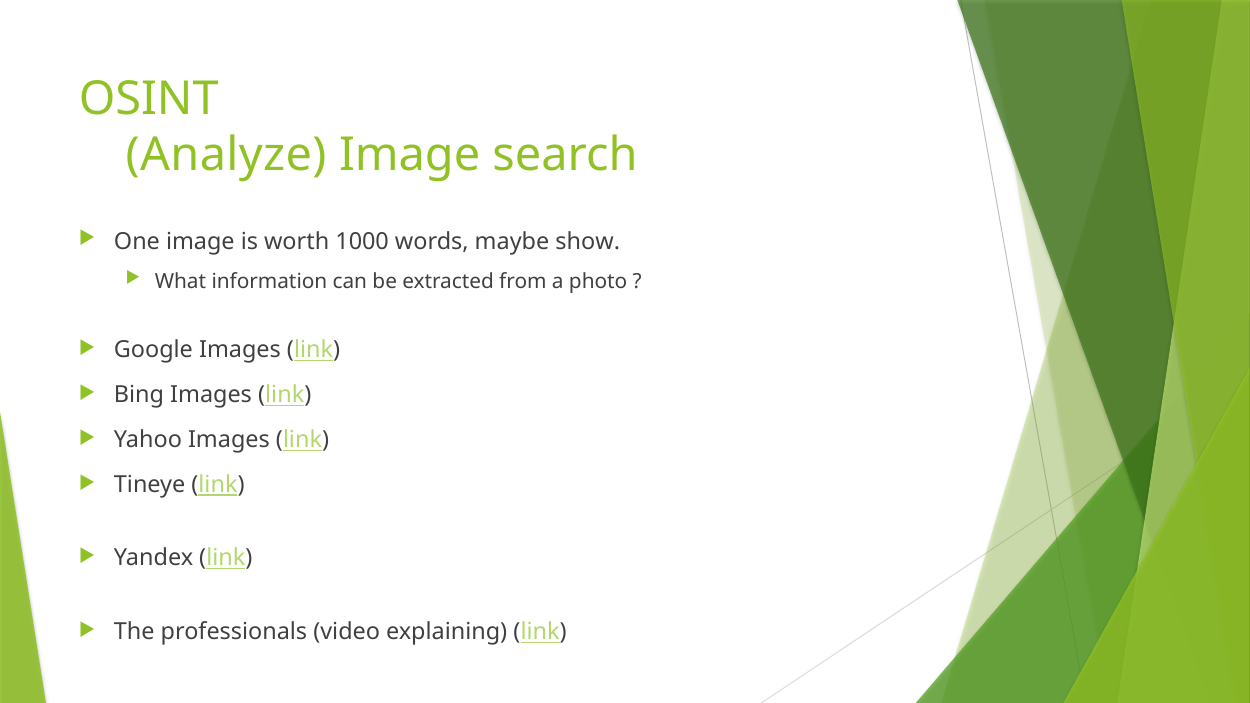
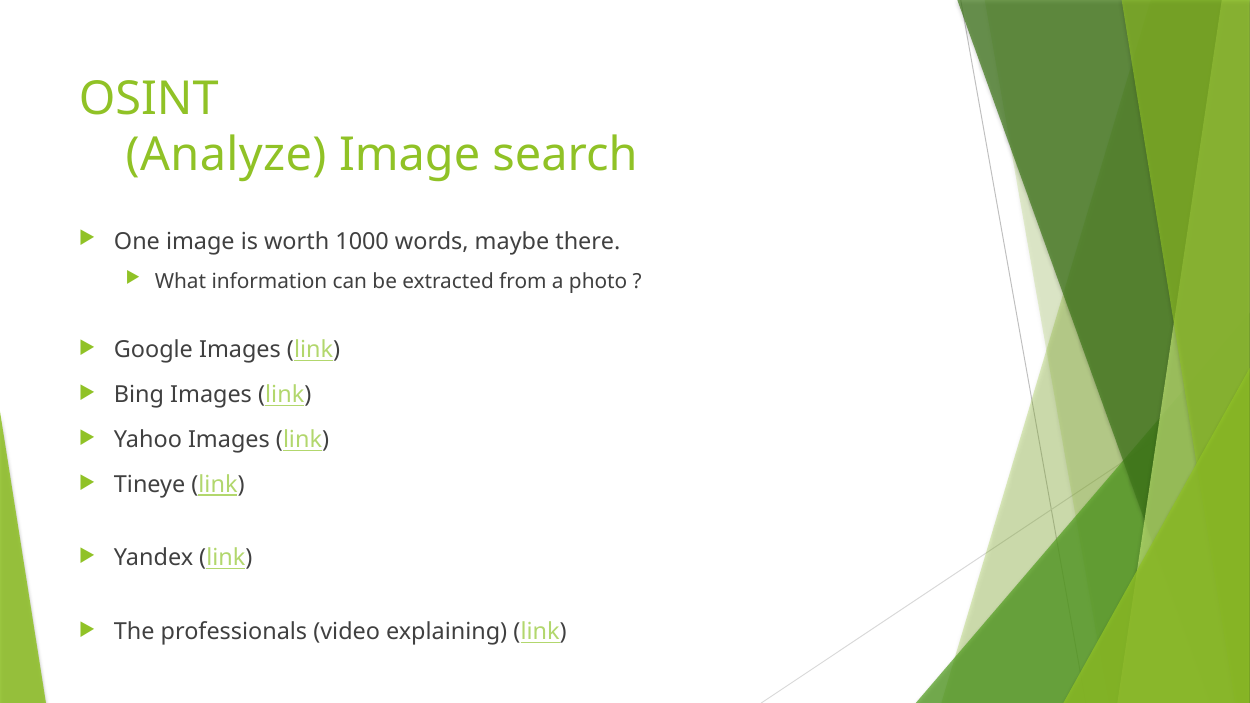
show: show -> there (588, 242)
